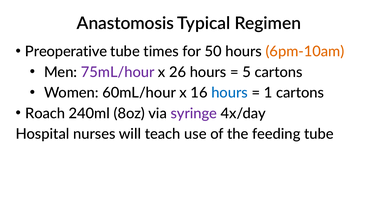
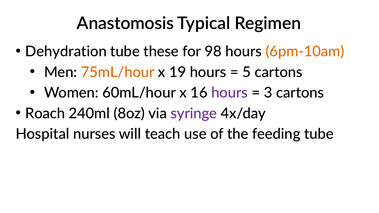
Preoperative: Preoperative -> Dehydration (66, 52)
times: times -> these (161, 52)
50: 50 -> 98 (213, 52)
75mL/hour colour: purple -> orange (118, 72)
26: 26 -> 19 (178, 72)
hours colour: blue -> purple (230, 93)
1: 1 -> 3 (268, 93)
